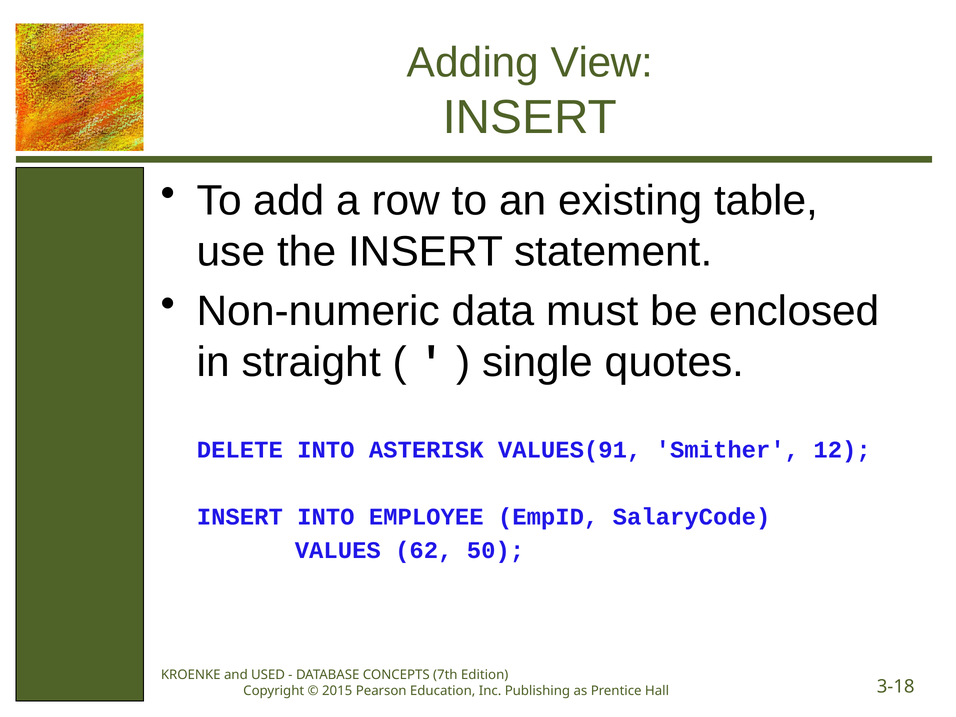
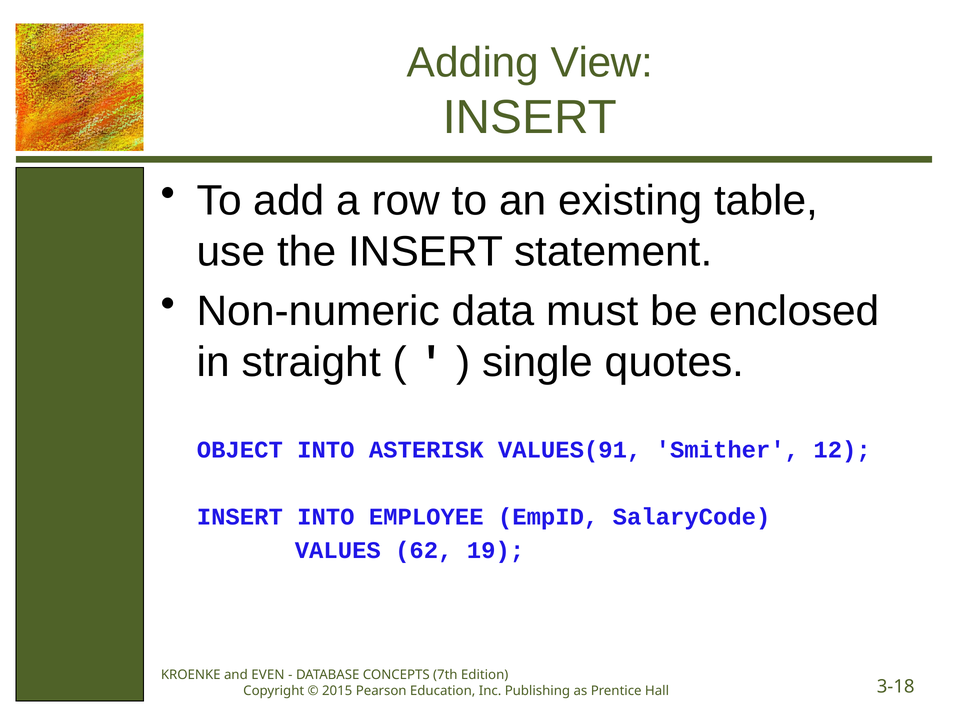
DELETE: DELETE -> OBJECT (240, 450)
50: 50 -> 19 (496, 550)
USED: USED -> EVEN (268, 675)
